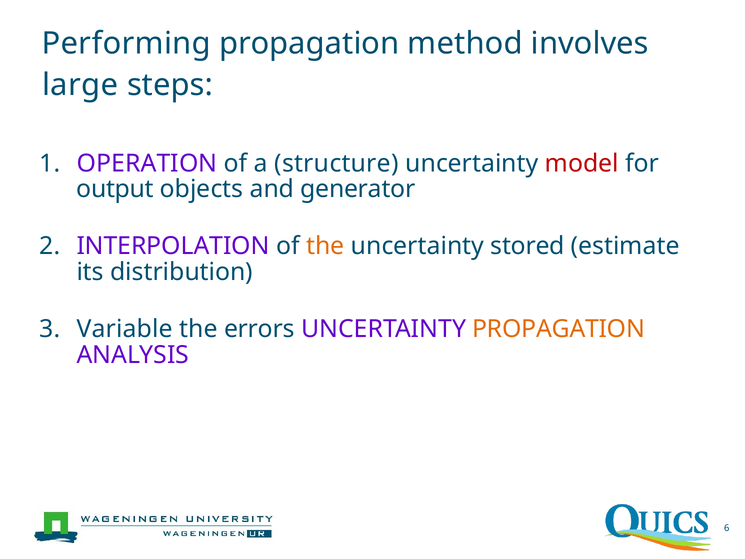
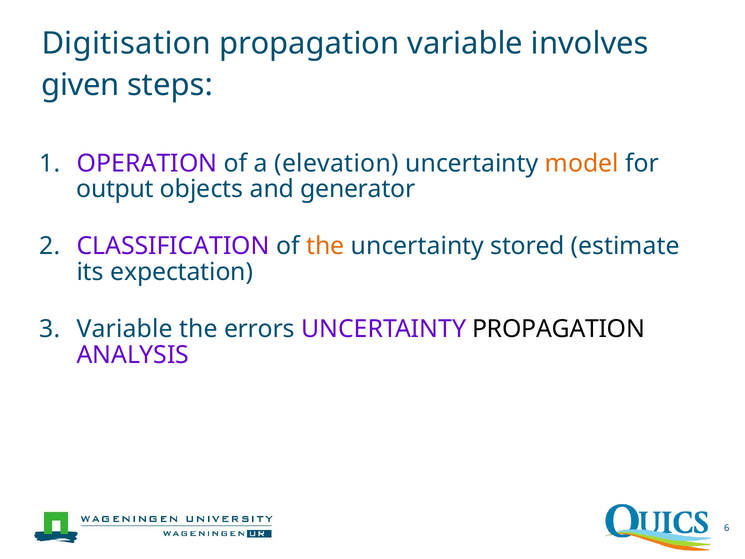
Performing: Performing -> Digitisation (126, 44)
propagation method: method -> variable (465, 44)
large: large -> given (80, 85)
structure: structure -> elevation (337, 163)
model colour: red -> orange (582, 163)
INTERPOLATION: INTERPOLATION -> CLASSIFICATION (173, 246)
distribution: distribution -> expectation (182, 272)
PROPAGATION colour: orange -> black (559, 329)
